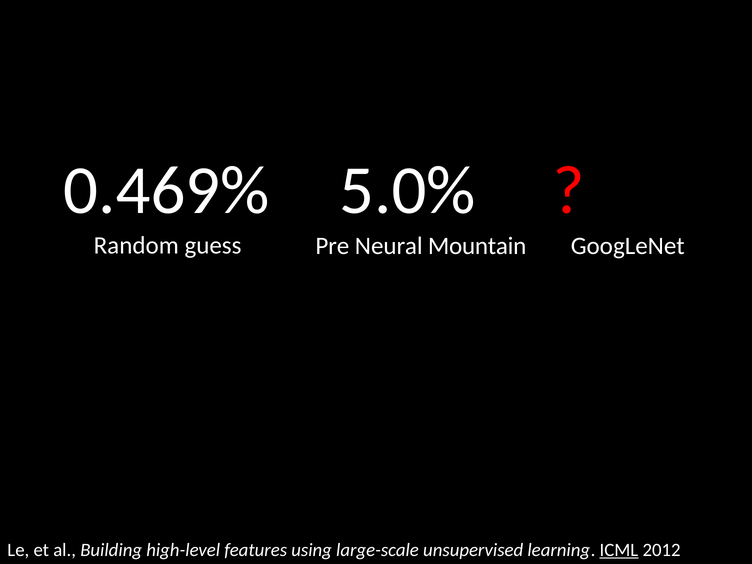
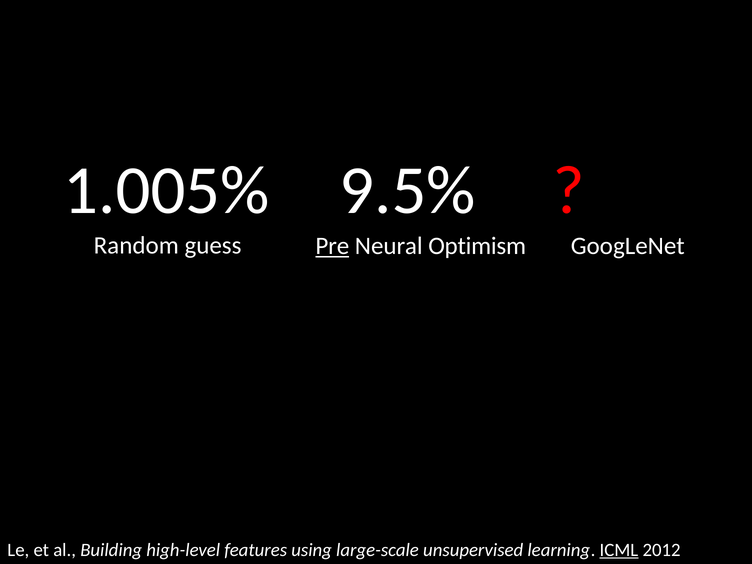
0.469%: 0.469% -> 1.005% (167, 191)
5.0%: 5.0% -> 9.5% (407, 191)
Pre underline: none -> present (332, 246)
Mountain: Mountain -> Optimism (477, 246)
